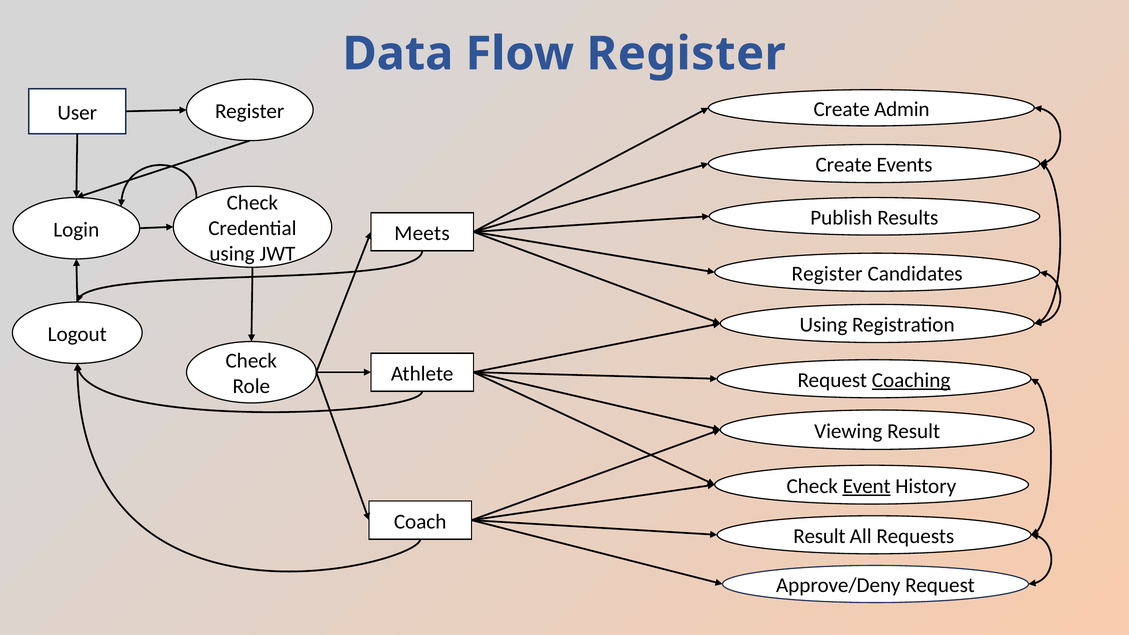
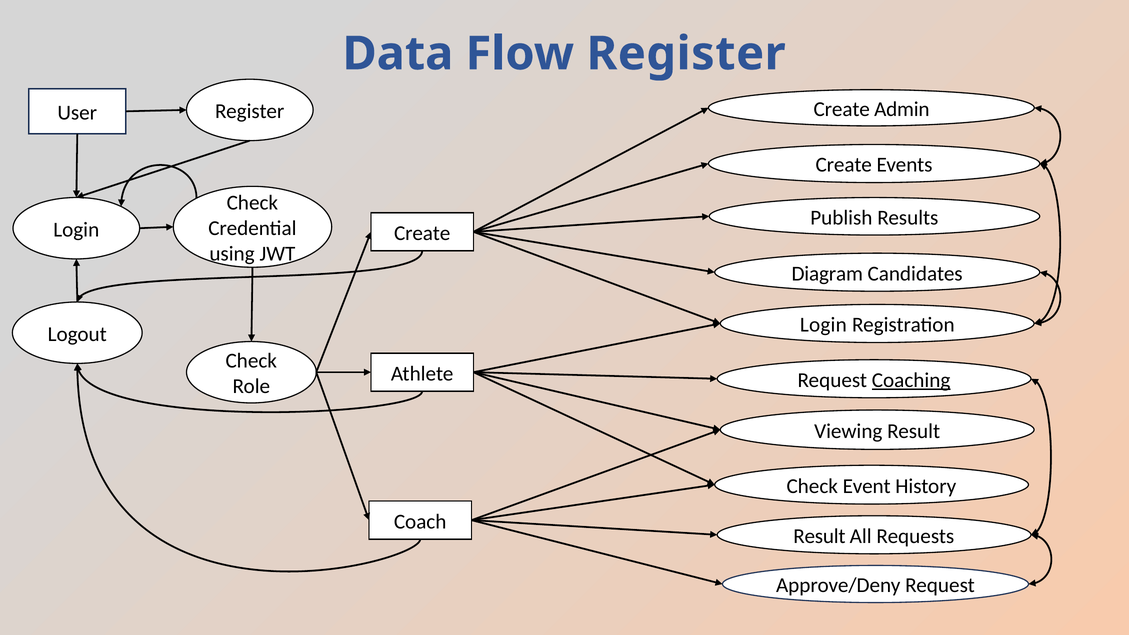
Meets: Meets -> Create (422, 233)
Register: Register -> Diagram (827, 274)
Using: Using -> Login (823, 325)
Event underline: present -> none (867, 486)
